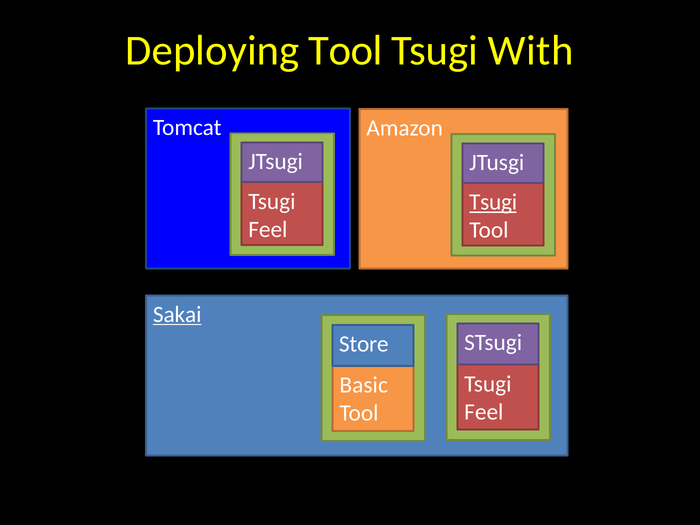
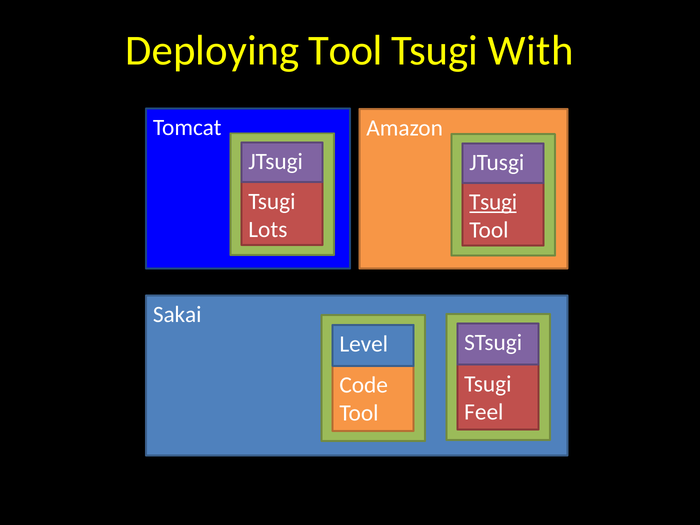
Feel: Feel -> Lots (268, 229)
Sakai underline: present -> none (177, 314)
Store: Store -> Level (364, 344)
Basic: Basic -> Code (364, 385)
